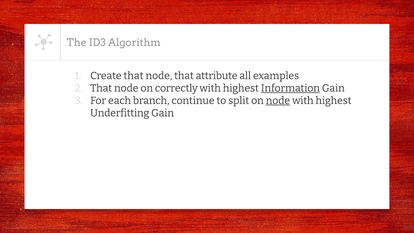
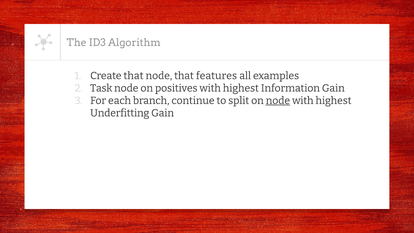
attribute: attribute -> features (216, 76)
That: That -> Task (101, 88)
correctly: correctly -> positives (176, 88)
Information underline: present -> none (290, 88)
